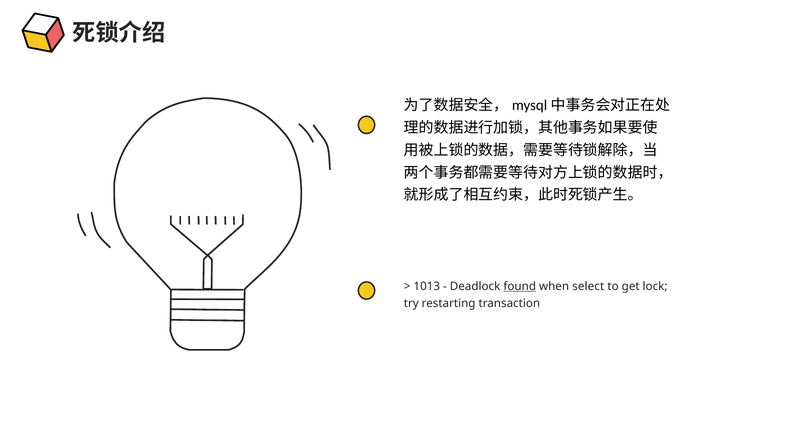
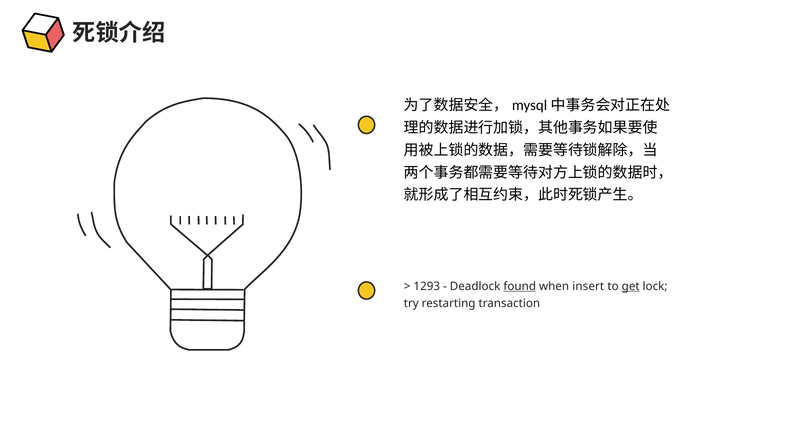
1013: 1013 -> 1293 (427, 286)
select: select -> insert (588, 286)
get underline: none -> present (631, 286)
